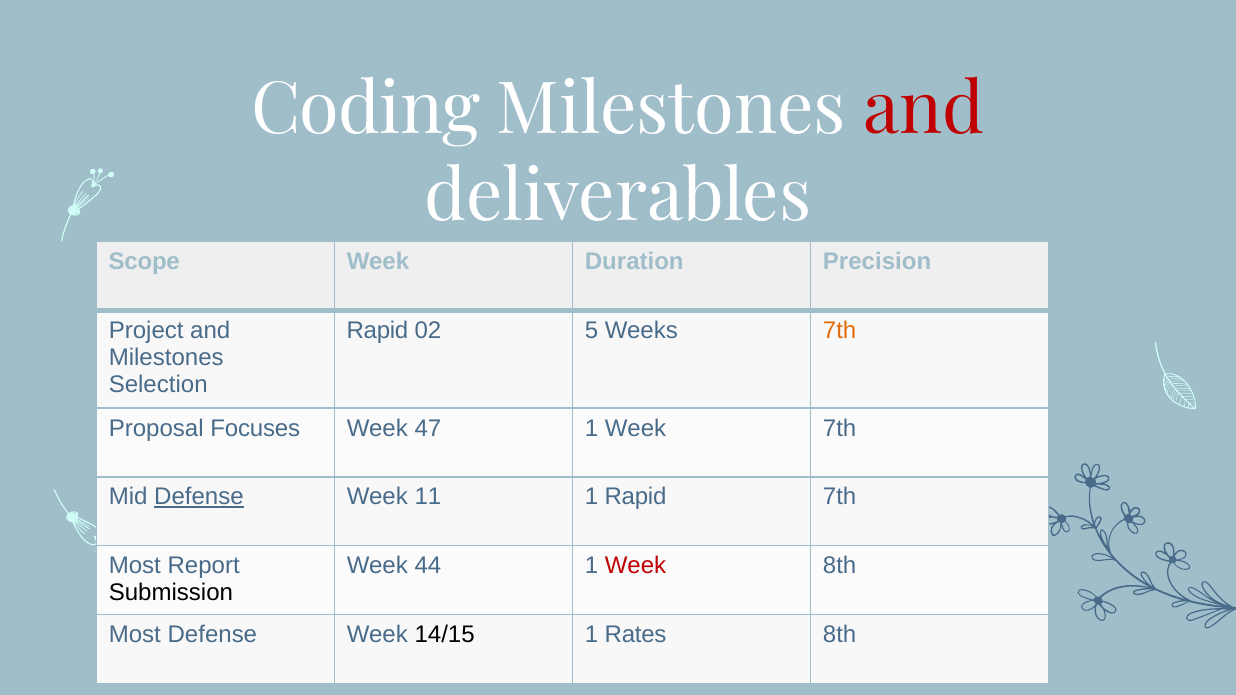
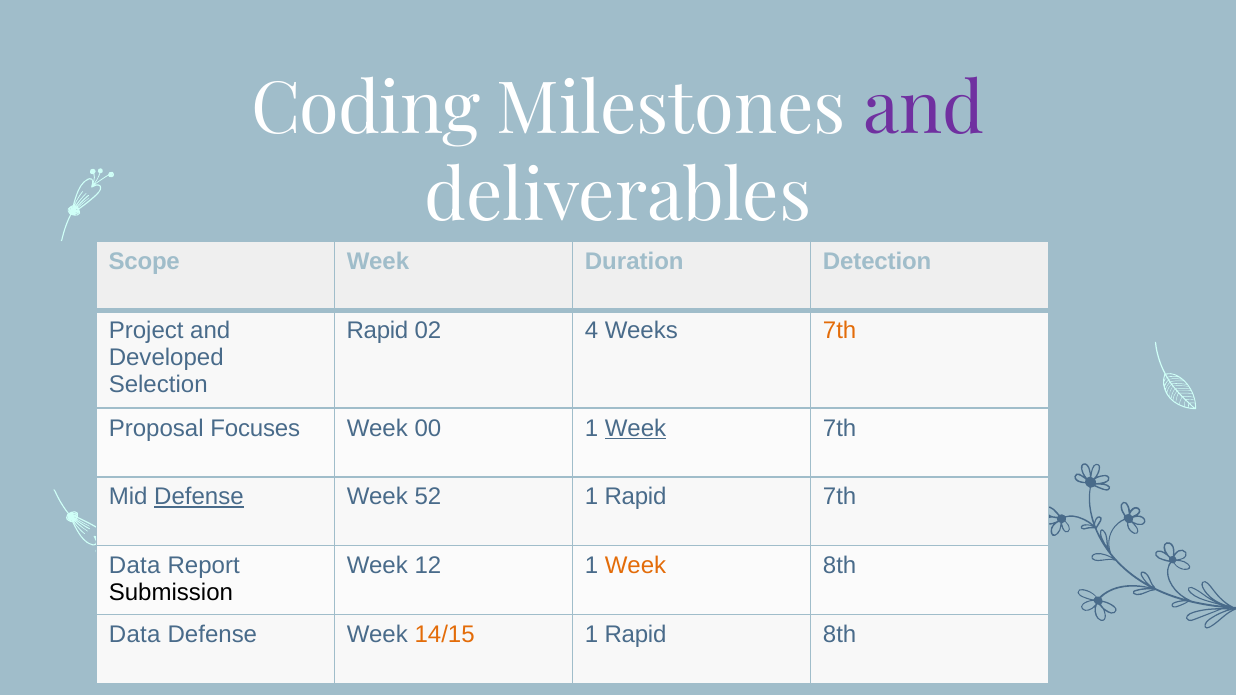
and colour: red -> purple (924, 110)
Precision: Precision -> Detection (877, 262)
5: 5 -> 4 (592, 331)
Milestones: Milestones -> Developed (166, 358)
47: 47 -> 00 (428, 428)
Week underline: none -> present (635, 428)
11: 11 -> 52 (428, 497)
Most: Most -> Data (135, 566)
44: 44 -> 12 (428, 566)
Week colour: red -> orange (635, 566)
Most: Most -> Data (135, 635)
14/15 colour: black -> orange (445, 635)
Rates: Rates -> Rapid (636, 635)
